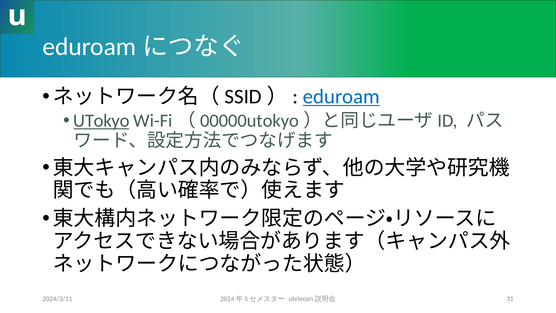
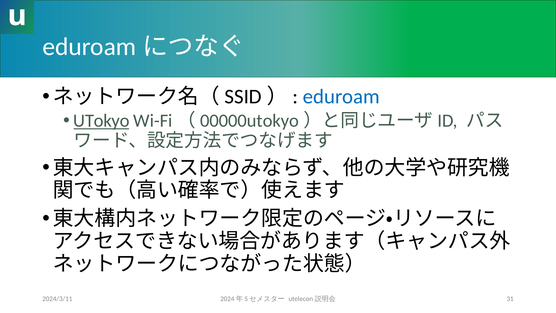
eduroam underline: present -> none (341, 96)
